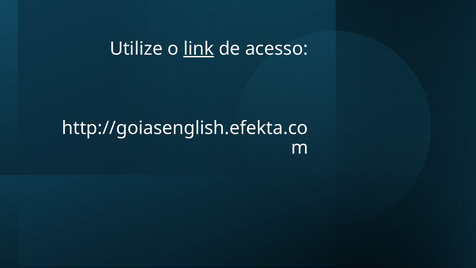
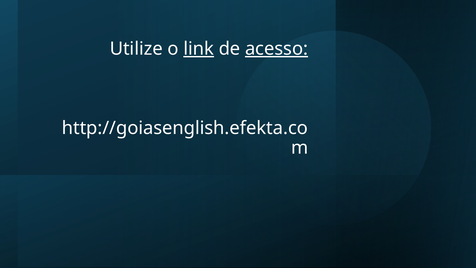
acesso underline: none -> present (277, 49)
